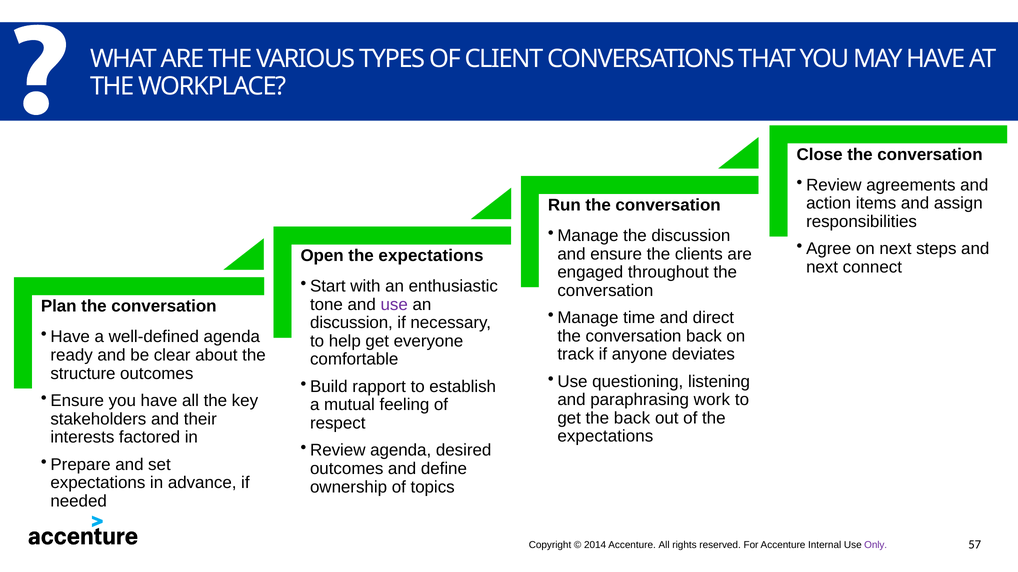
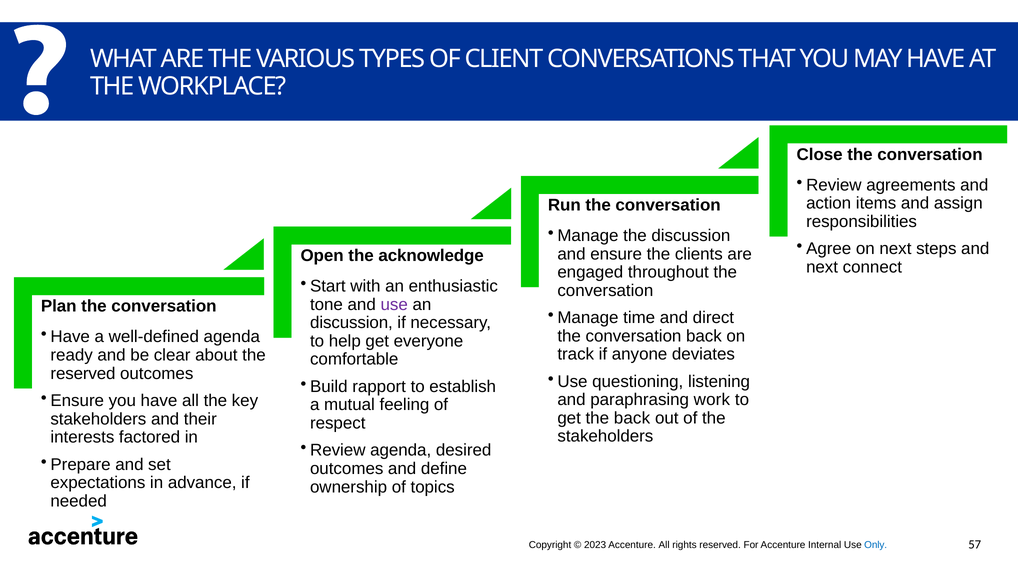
Open the expectations: expectations -> acknowledge (431, 256)
structure: structure -> reserved (83, 374)
expectations: expectations -> stakeholders (605, 437)
2014: 2014 -> 2023 (595, 546)
Only colour: purple -> blue (876, 546)
